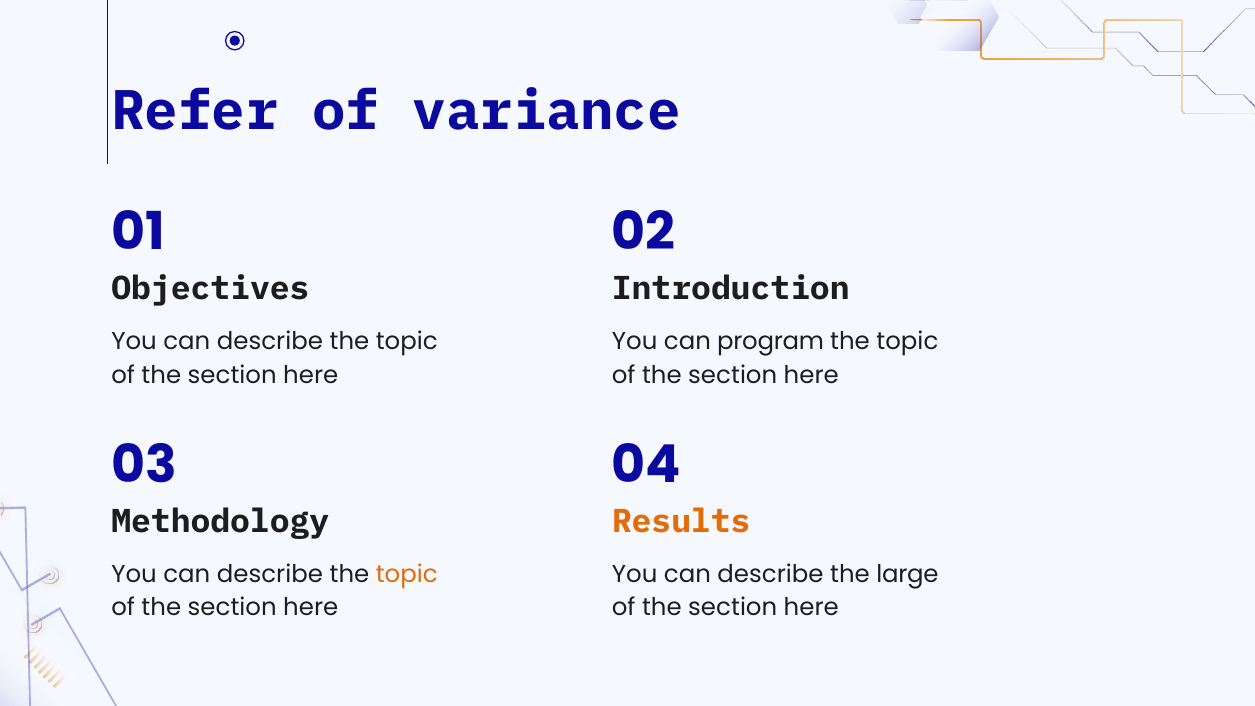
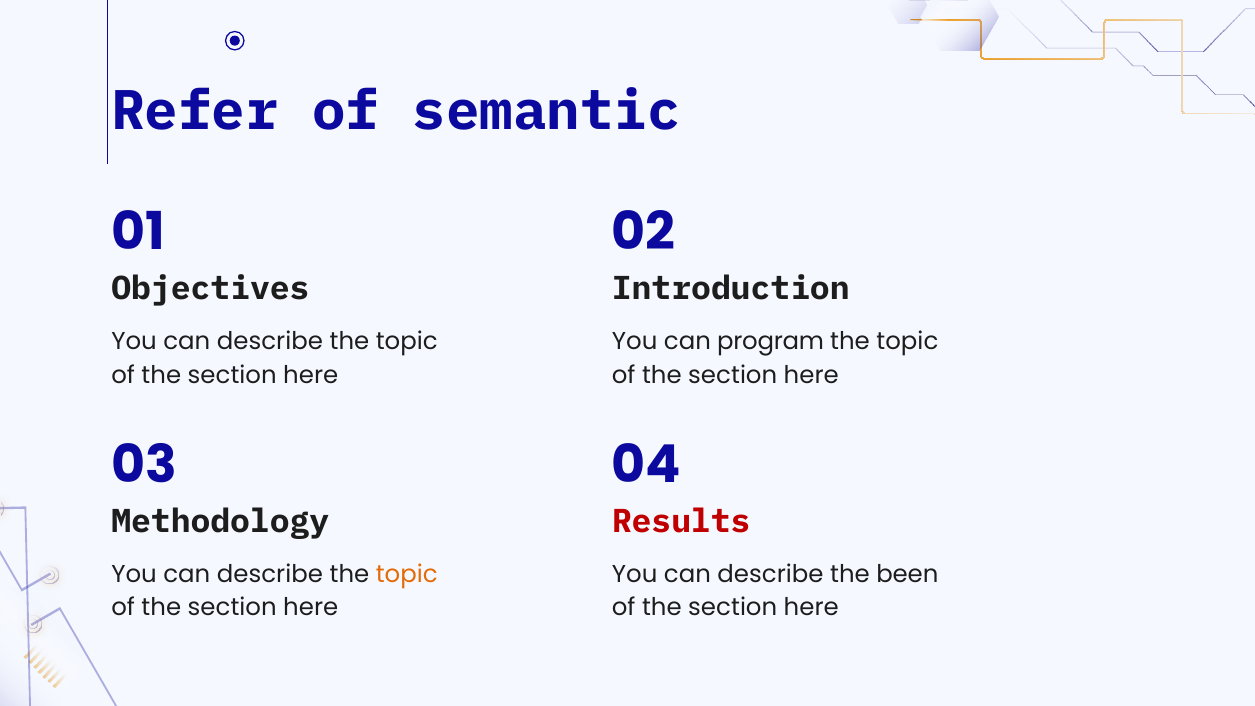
variance: variance -> semantic (547, 111)
Results colour: orange -> red (681, 521)
large: large -> been (907, 574)
